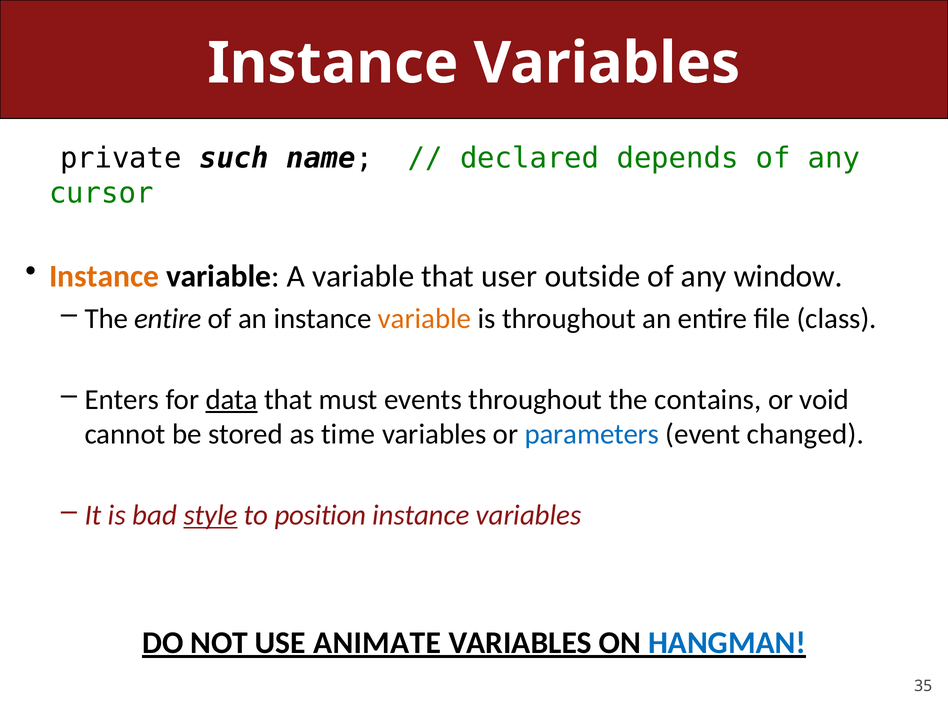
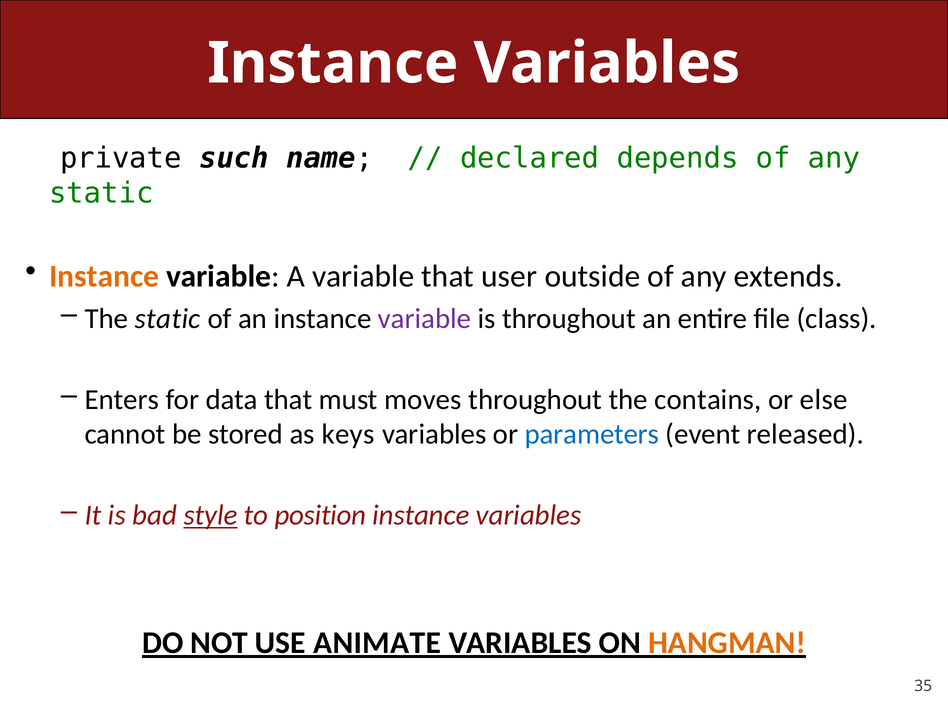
cursor: cursor -> static (101, 193)
window: window -> extends (788, 277)
The entire: entire -> static (168, 318)
variable colour: orange -> purple (424, 318)
data underline: present -> none (232, 400)
events: events -> moves (423, 400)
void: void -> else (824, 400)
time: time -> keys (348, 434)
changed: changed -> released (805, 434)
HANGMAN colour: blue -> orange (727, 643)
